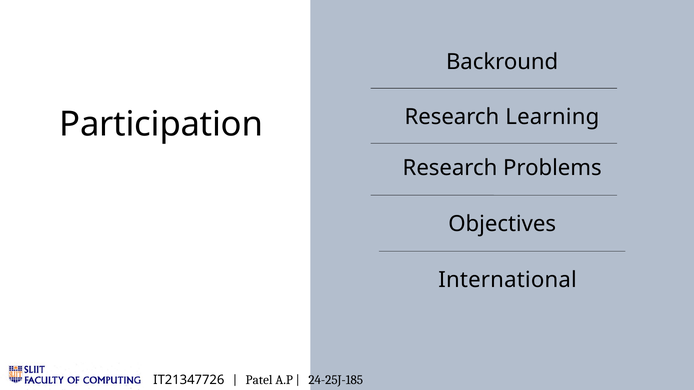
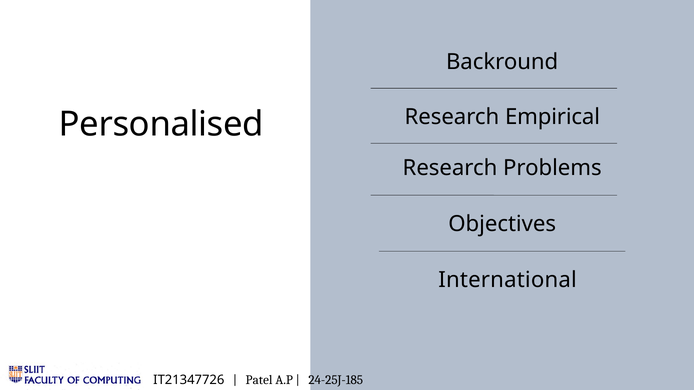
Learning: Learning -> Empirical (553, 117)
Participation: Participation -> Personalised (161, 125)
